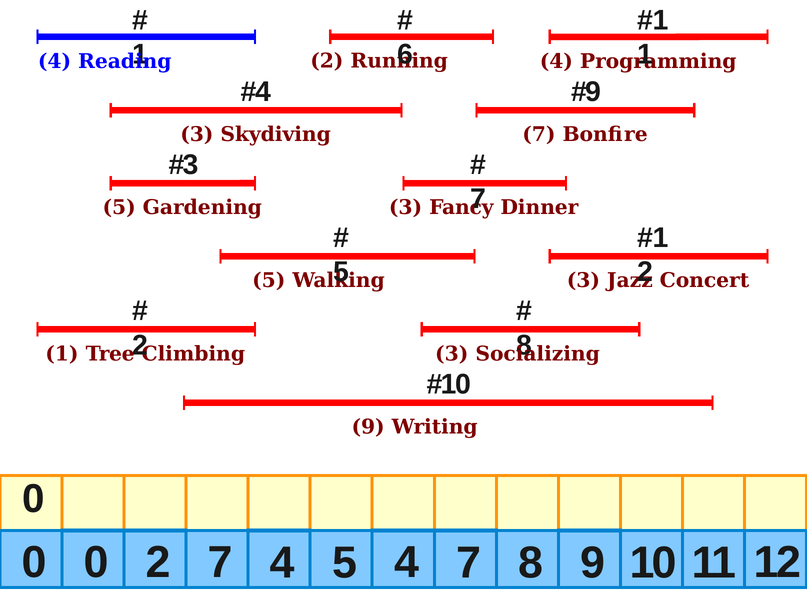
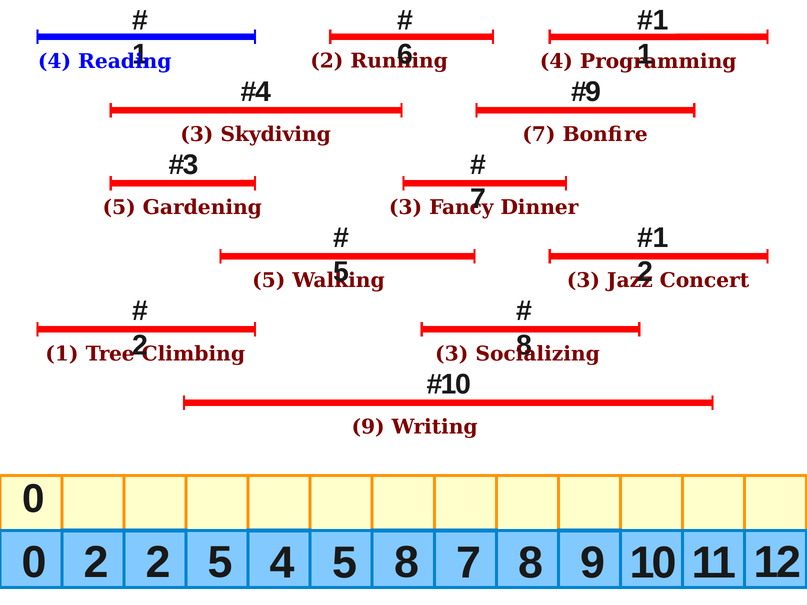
0: 0 -> 2 (96, 563)
2 7: 7 -> 5 (220, 563)
5 4: 4 -> 8 (407, 563)
